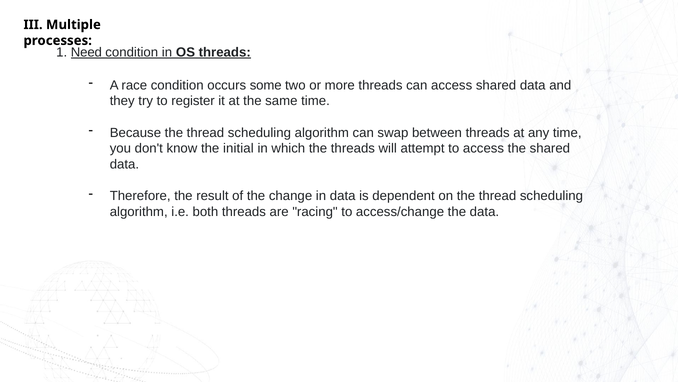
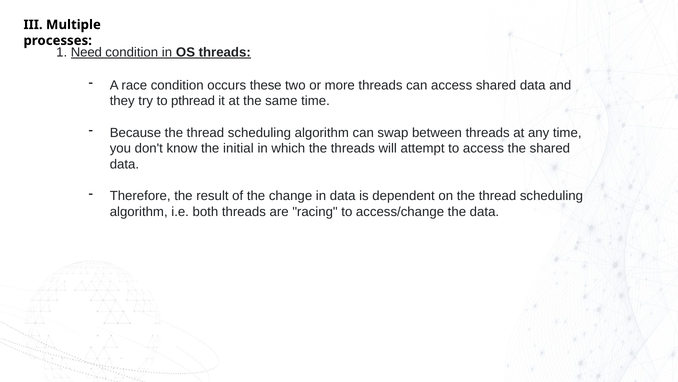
some: some -> these (266, 85)
register: register -> pthread (193, 101)
